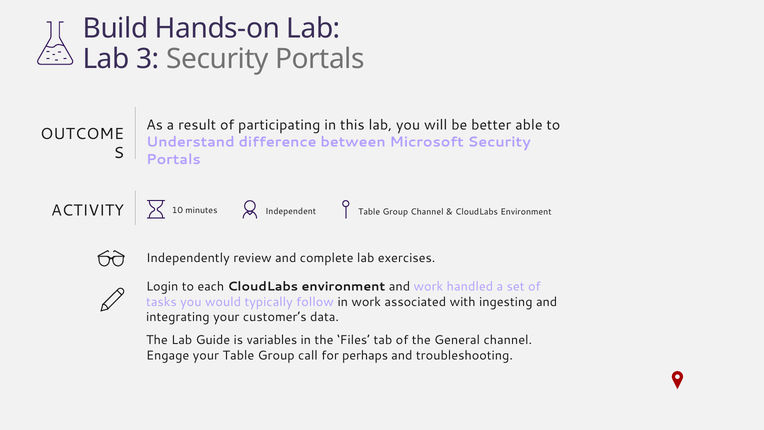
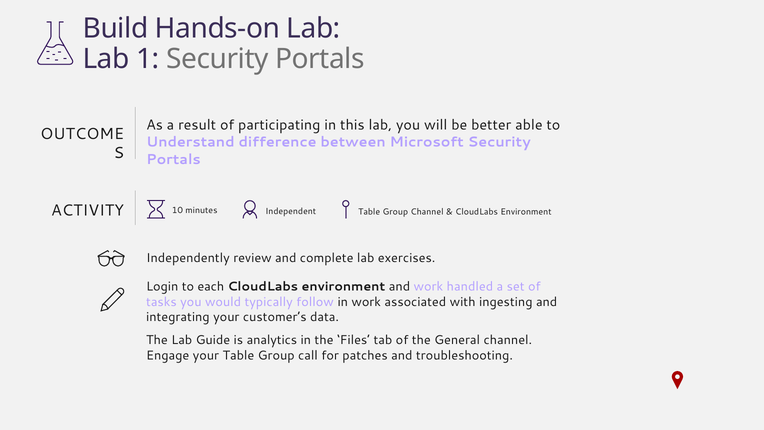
3: 3 -> 1 (148, 59)
variables: variables -> analytics (272, 340)
perhaps: perhaps -> patches (365, 355)
